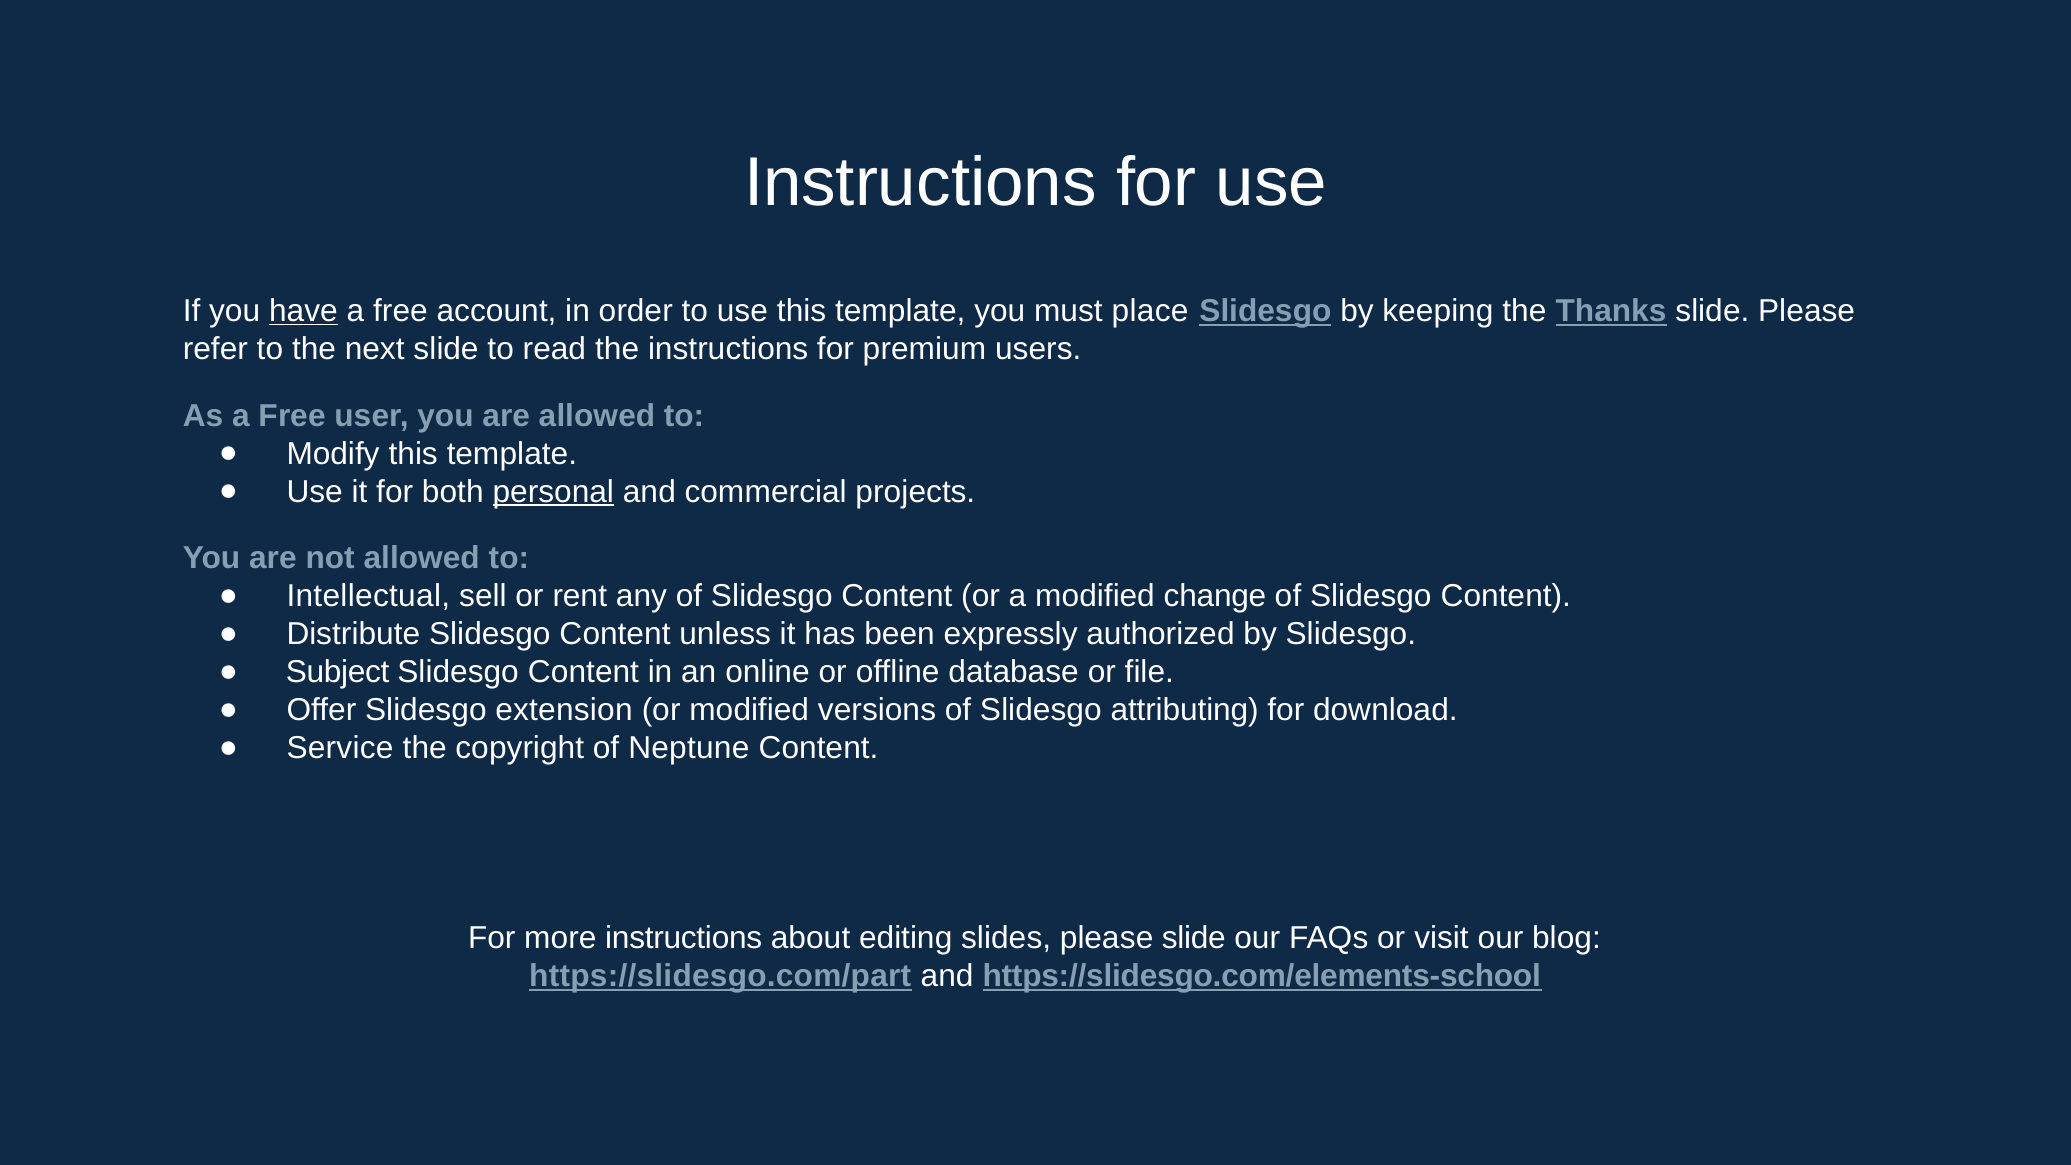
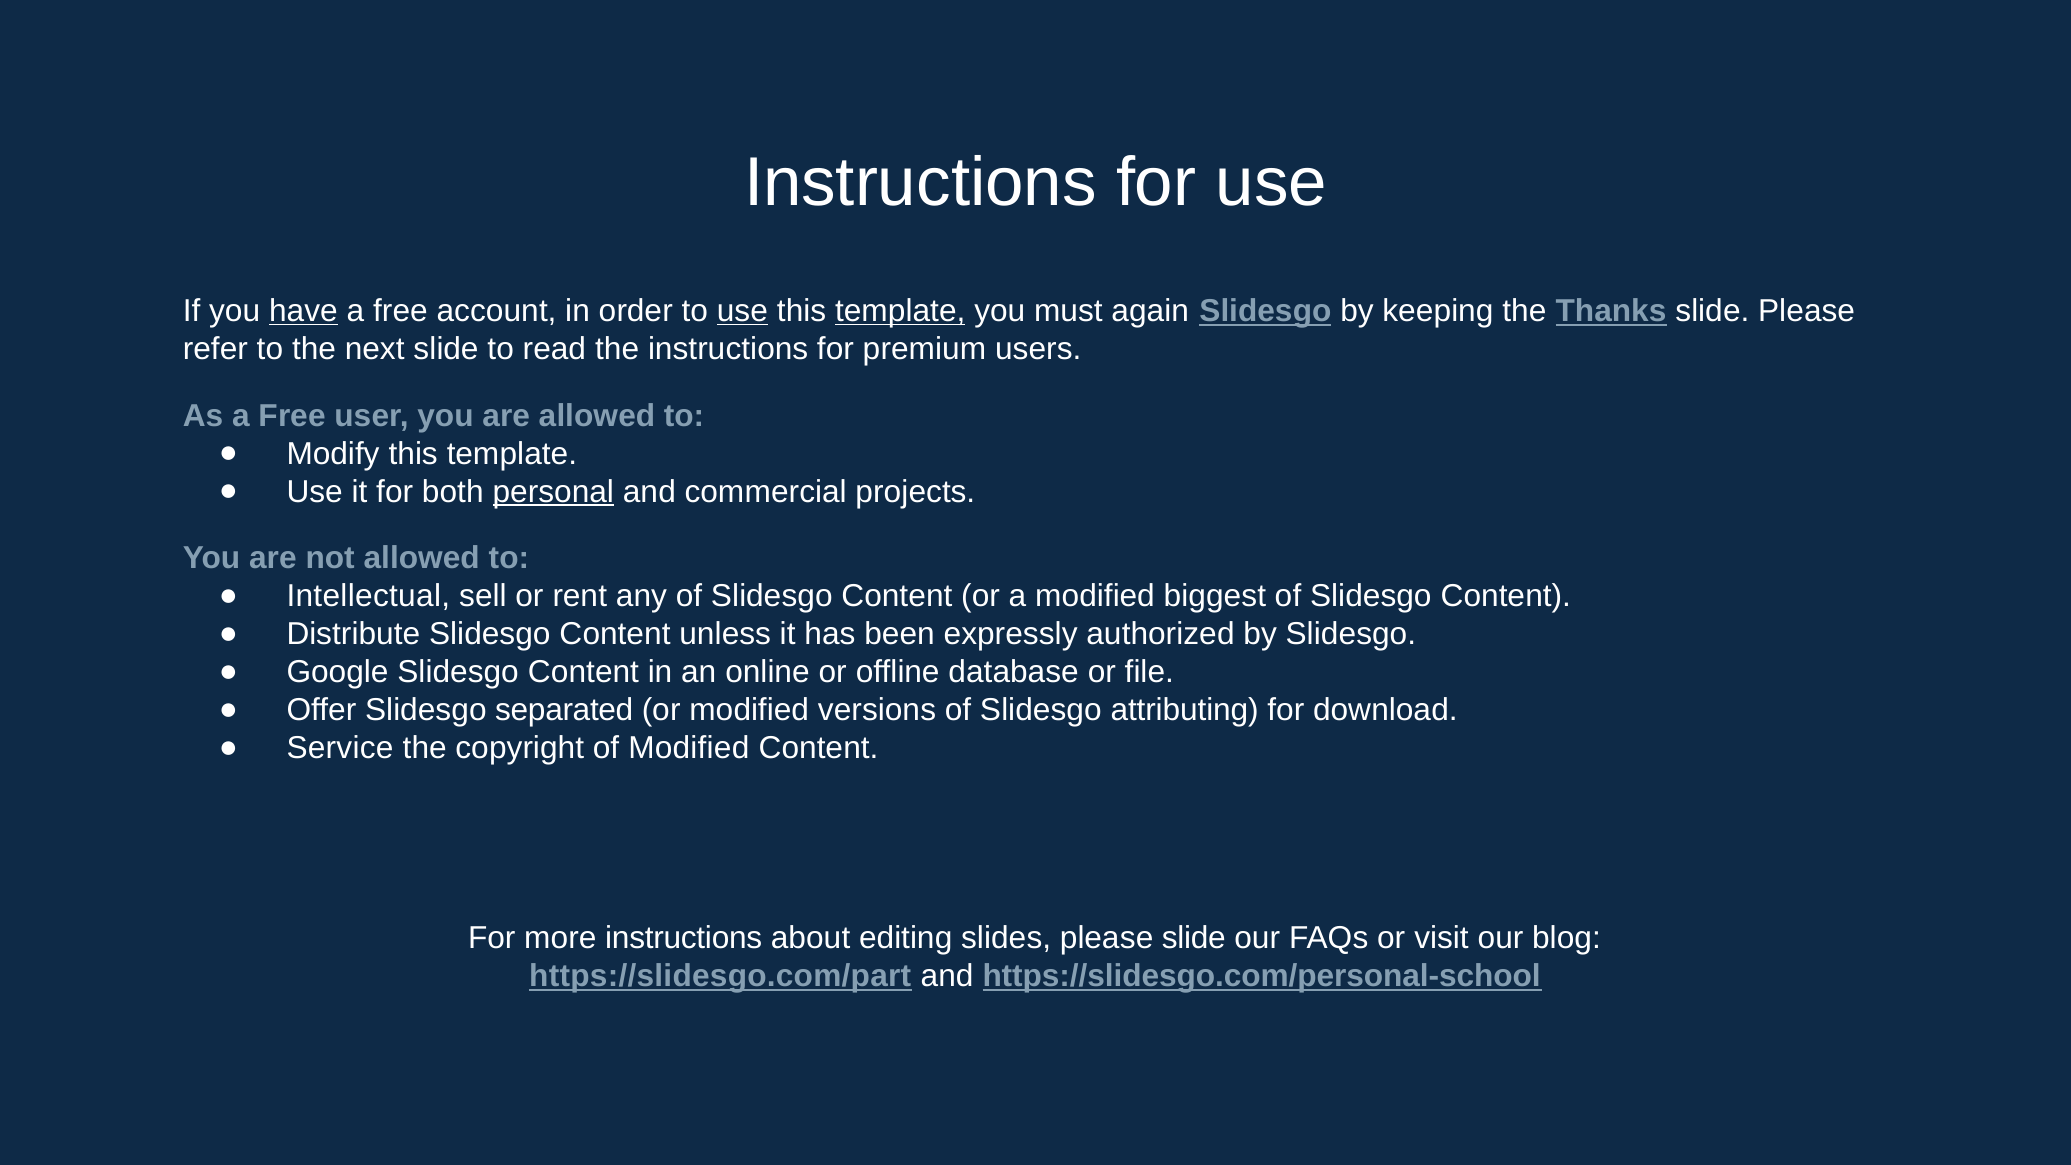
use underline: none -> present (742, 311)
template underline: none -> present (900, 311)
place: place -> again (1150, 311)
change: change -> biggest (1215, 596)
Subject: Subject -> Google (338, 672)
extension: extension -> separated (564, 710)
of Neptune: Neptune -> Modified (689, 748)
https://slidesgo.com/elements-school: https://slidesgo.com/elements-school -> https://slidesgo.com/personal-school (1262, 976)
